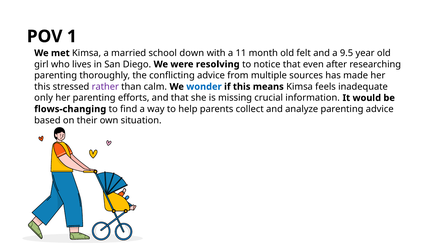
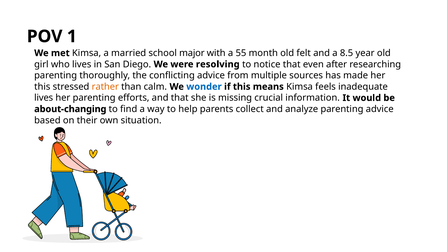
down: down -> major (192, 53)
11: 11 -> 55 (241, 53)
9.5: 9.5 -> 8.5 (347, 53)
rather colour: purple -> orange (105, 86)
only: only -> lives (44, 98)
flows-changing: flows-changing -> about-changing (70, 109)
